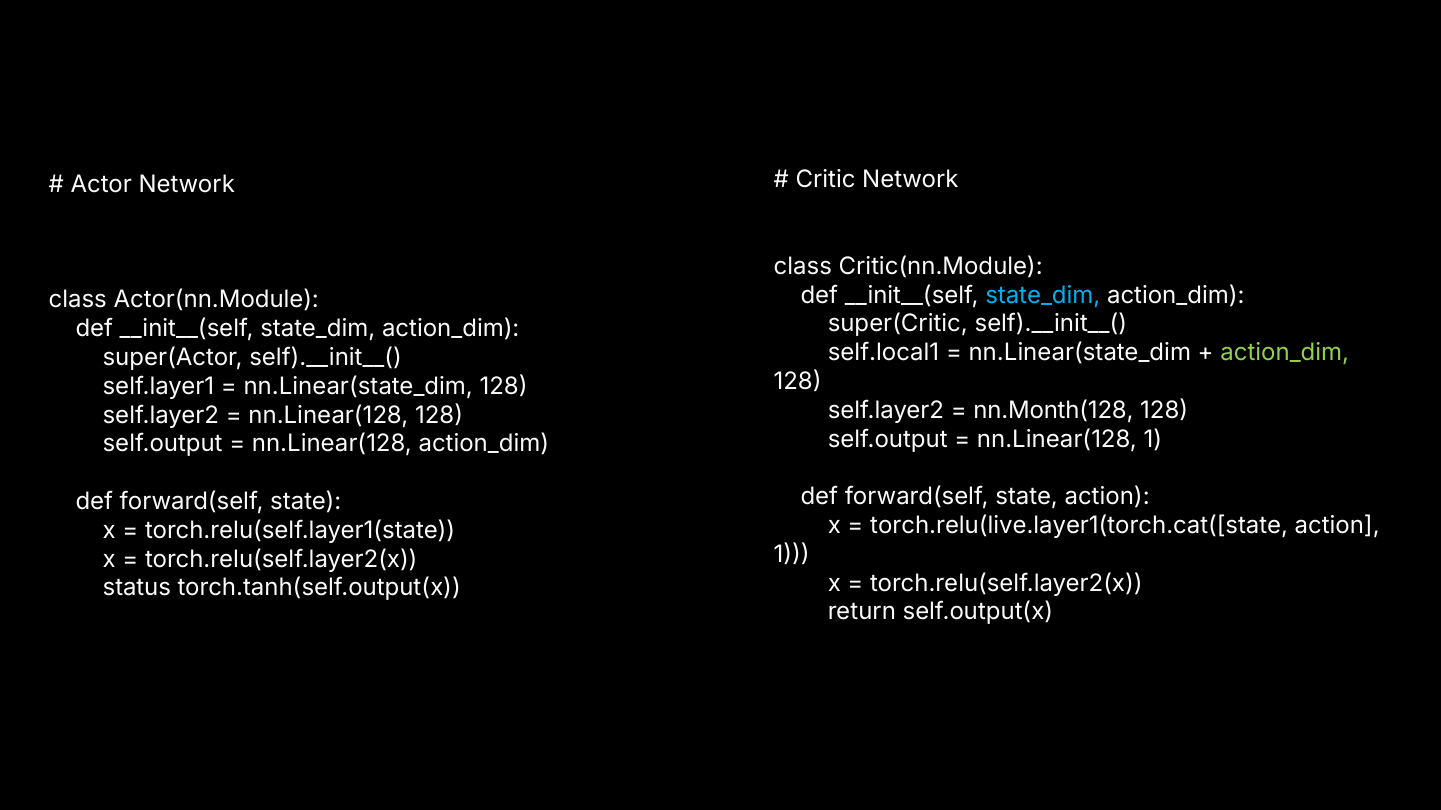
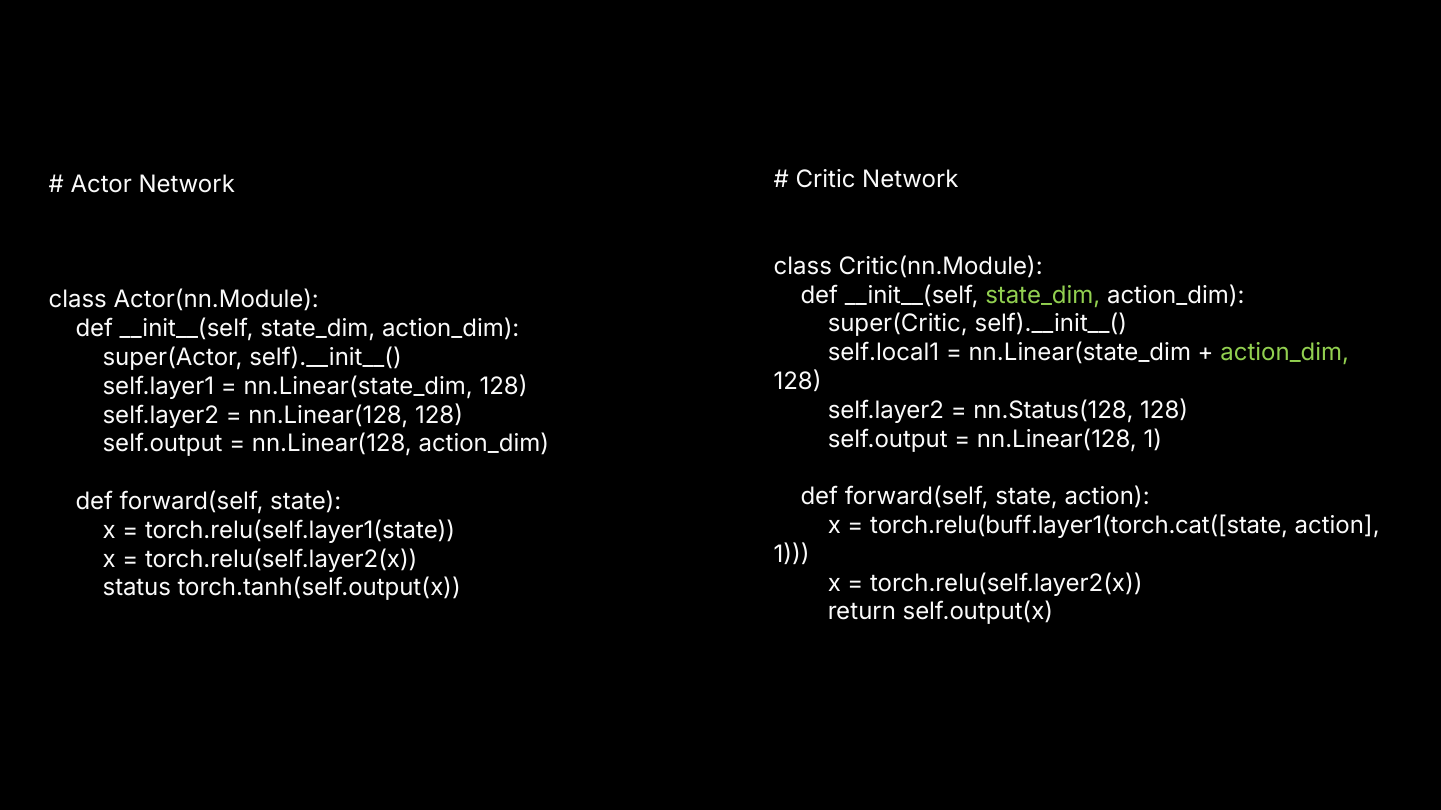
state_dim colour: light blue -> light green (1043, 295)
nn.Month(128: nn.Month(128 -> nn.Status(128 (1053, 411)
torch.relu(live.layer1(torch.cat([state: torch.relu(live.layer1(torch.cat([state -> torch.relu(buff.layer1(torch.cat([state (1079, 526)
